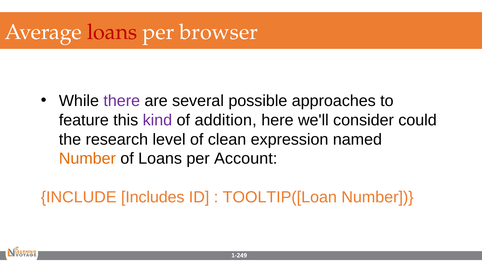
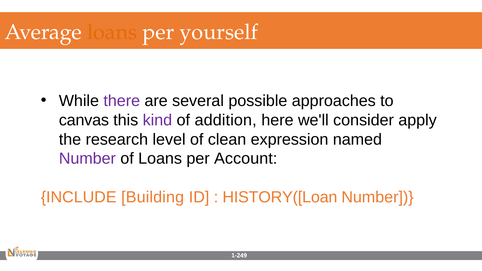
loans colour: red -> orange (112, 32)
browser: browser -> yourself (219, 32)
feature: feature -> canvas (84, 120)
could: could -> apply (418, 120)
Number colour: orange -> purple (87, 159)
Includes: Includes -> Building (153, 197)
TOOLTIP([Loan: TOOLTIP([Loan -> HISTORY([Loan (280, 197)
